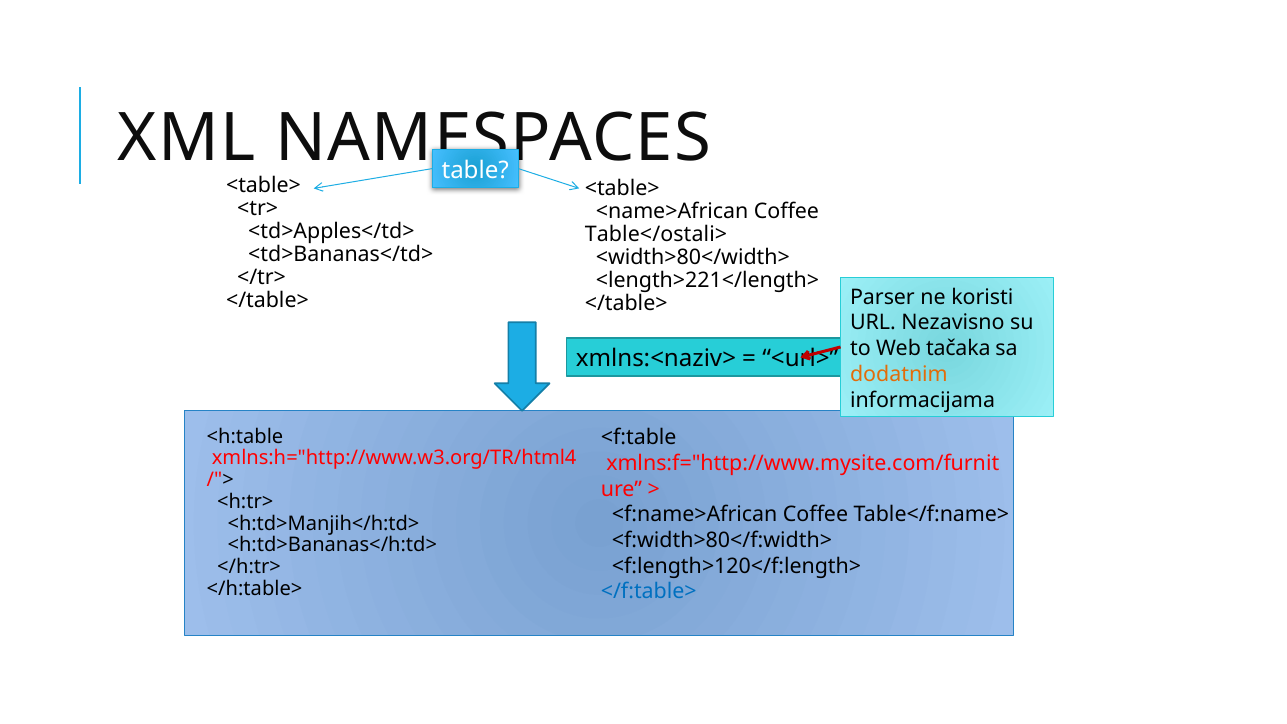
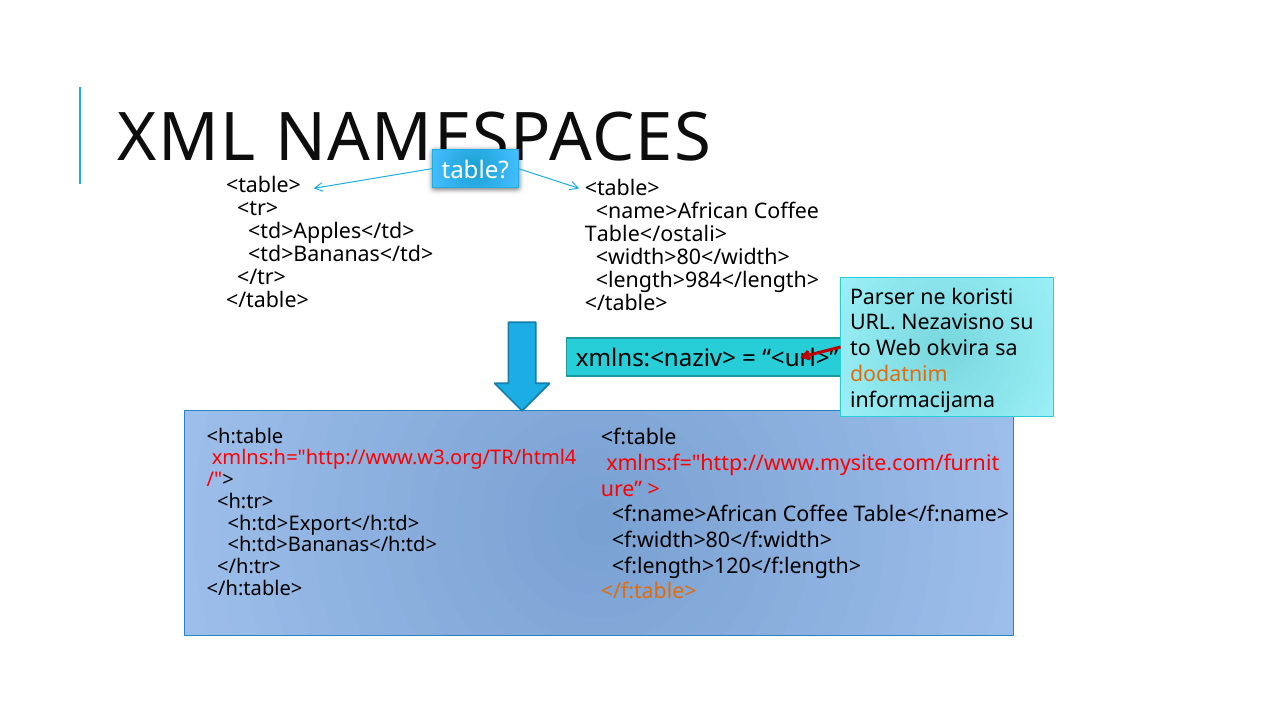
<length>221</length>: <length>221</length> -> <length>984</length> (708, 281)
tačaka: tačaka -> okvira (958, 348)
<h:td>Manjih</h:td>: <h:td>Manjih</h:td> -> <h:td>Export</h:td> (323, 523)
</f:table> colour: blue -> orange (649, 592)
